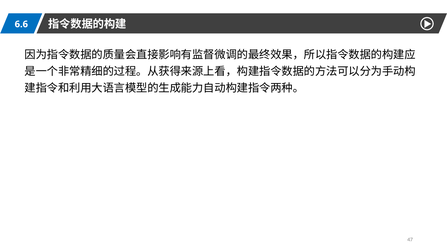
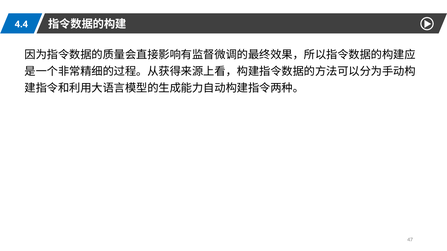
6.6: 6.6 -> 4.4 (21, 24)
